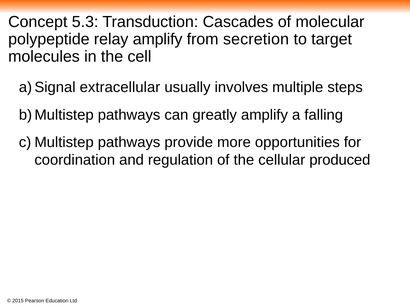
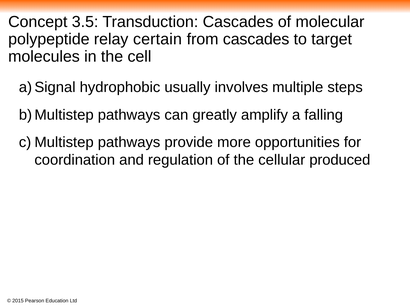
5.3: 5.3 -> 3.5 (85, 22)
relay amplify: amplify -> certain (157, 39)
from secretion: secretion -> cascades (256, 39)
extracellular: extracellular -> hydrophobic (120, 87)
